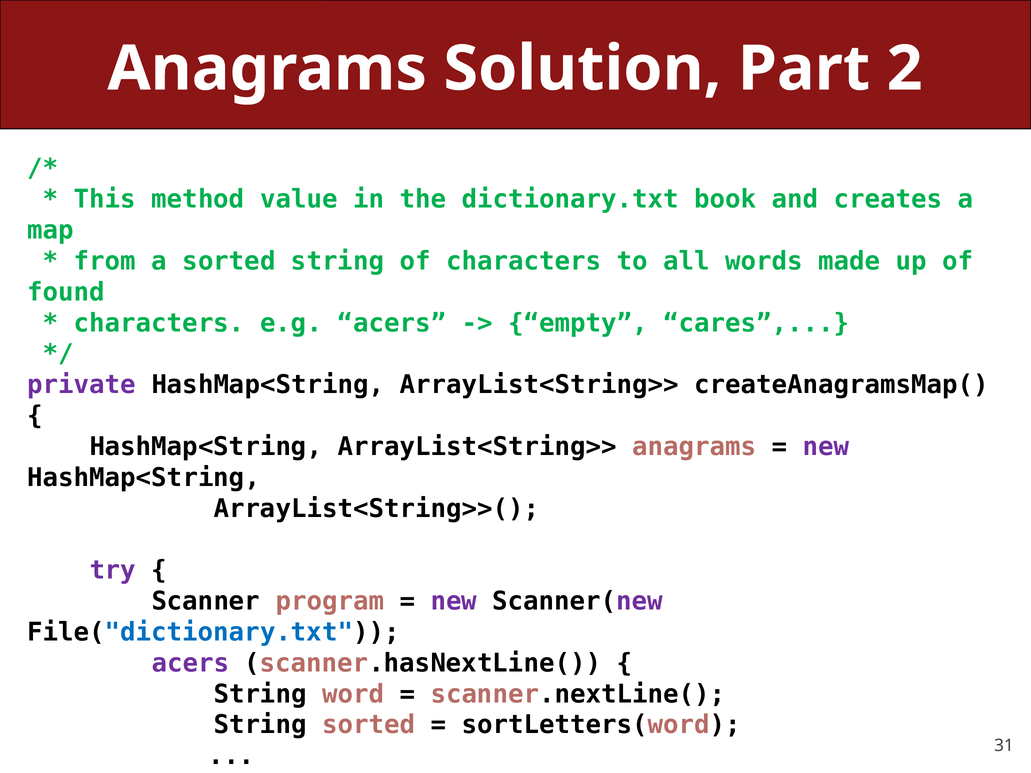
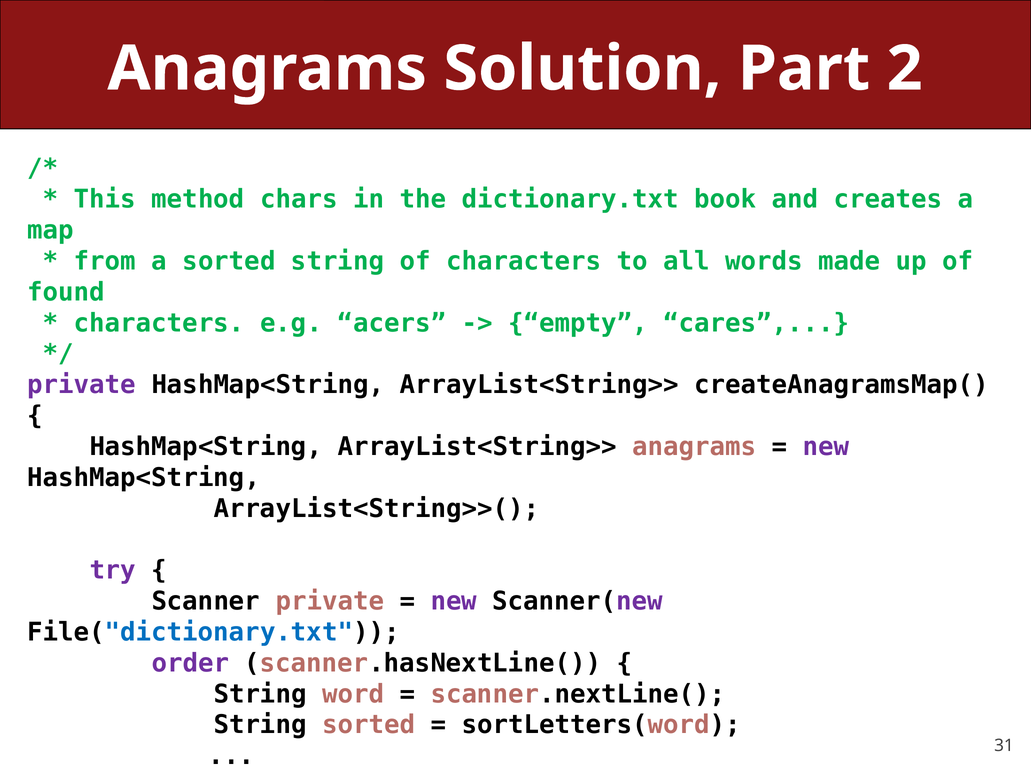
value: value -> chars (299, 199)
Scanner program: program -> private (330, 601)
acers: acers -> order (190, 663)
